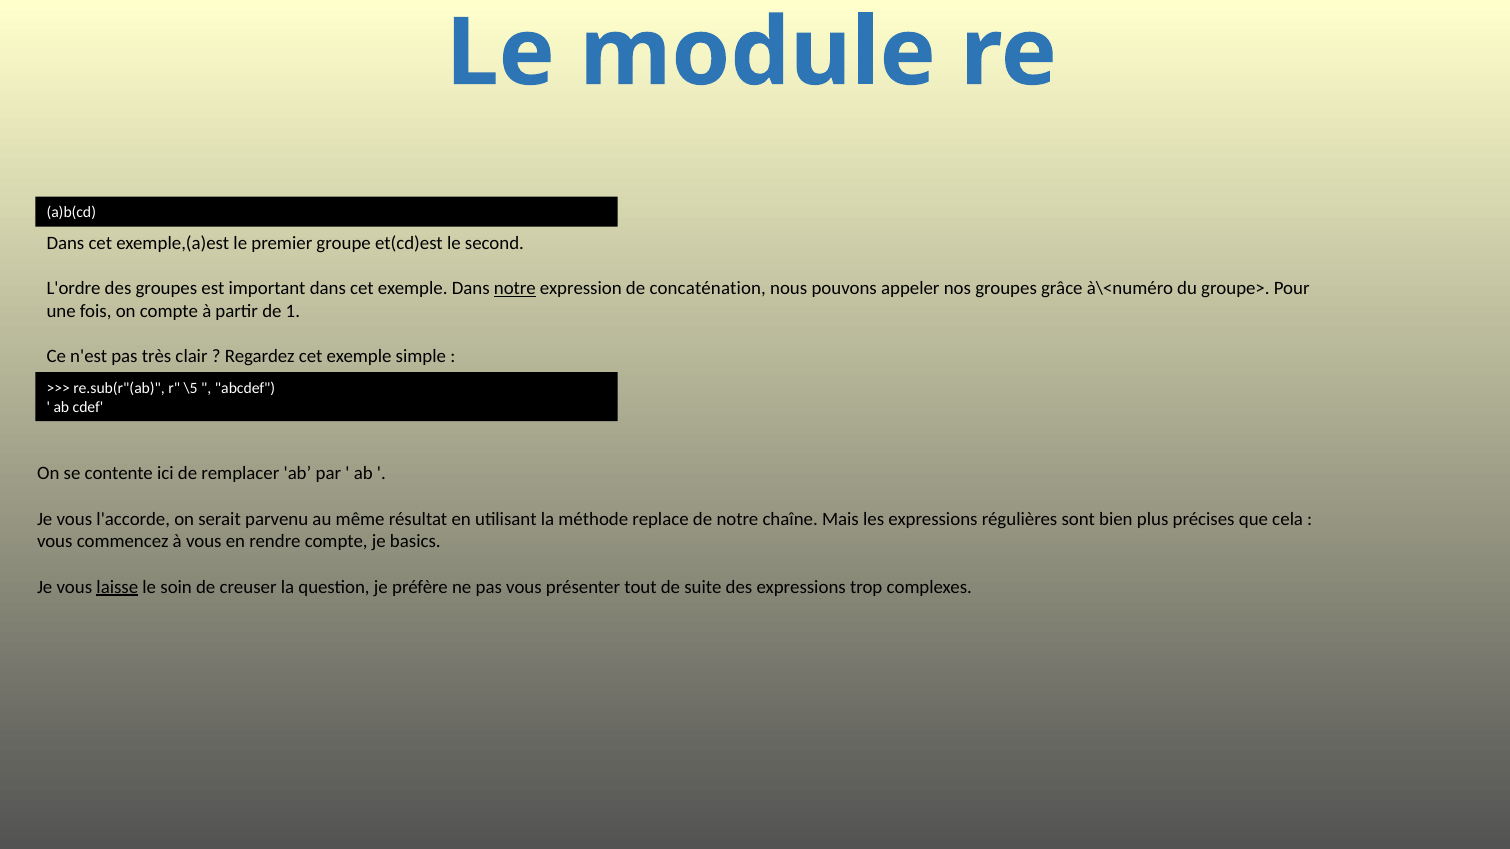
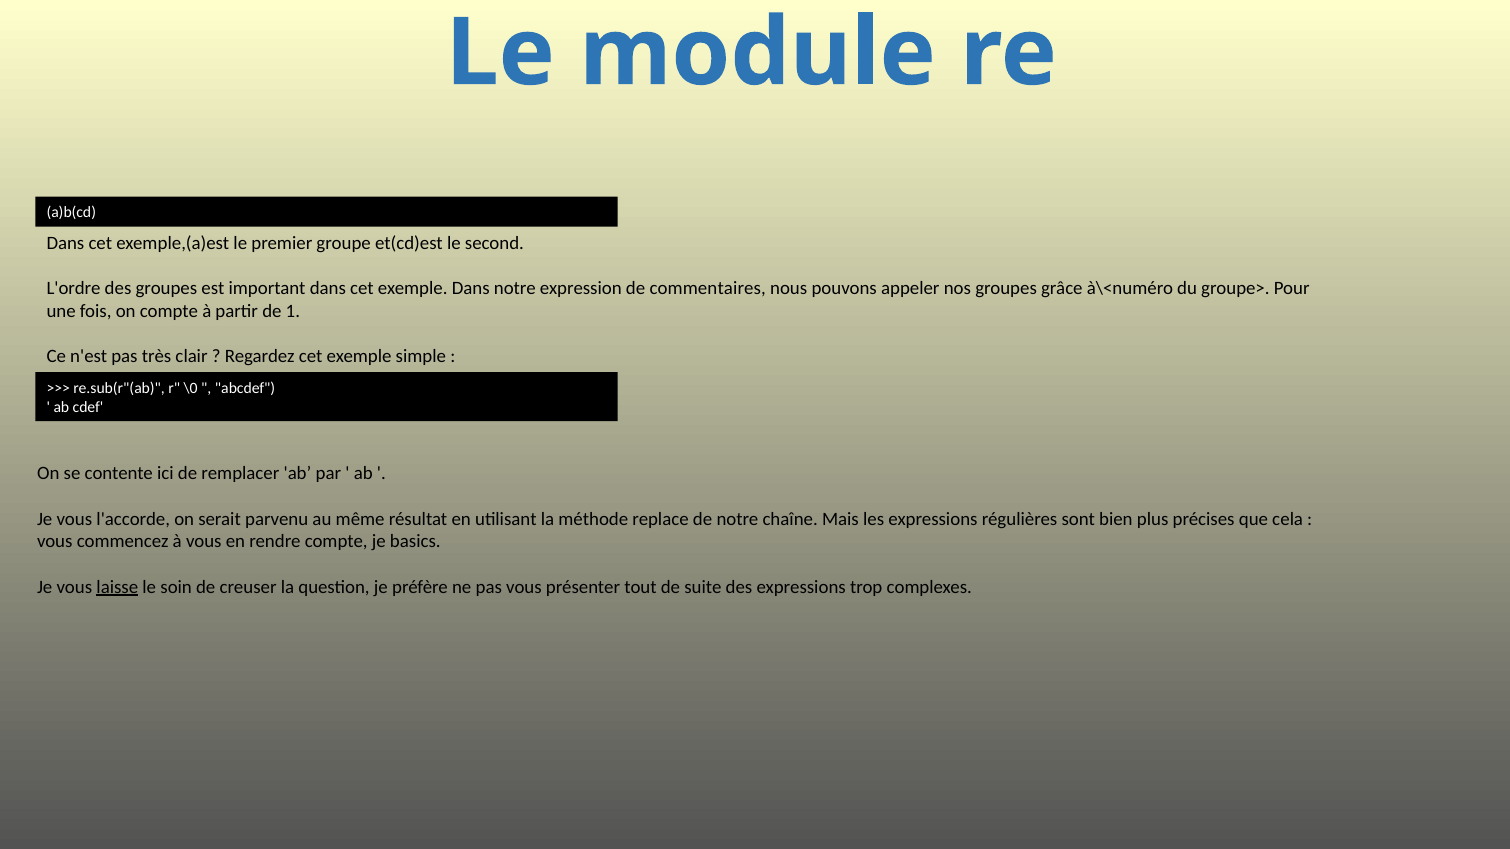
notre underline: present -> none (515, 288)
concaténation: concaténation -> commentaires (708, 288)
\5: \5 -> \0 (191, 389)
